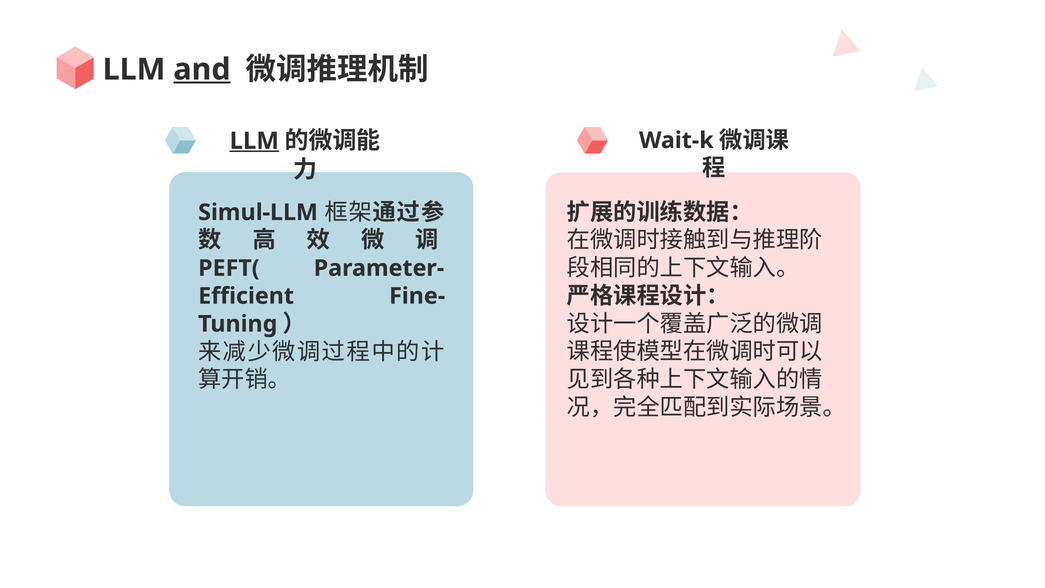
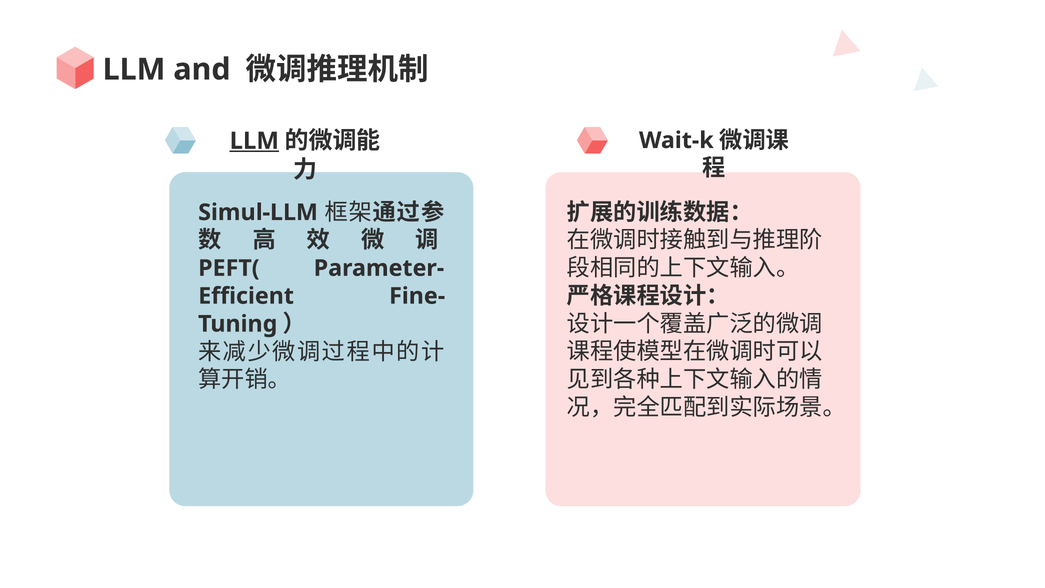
and underline: present -> none (202, 69)
